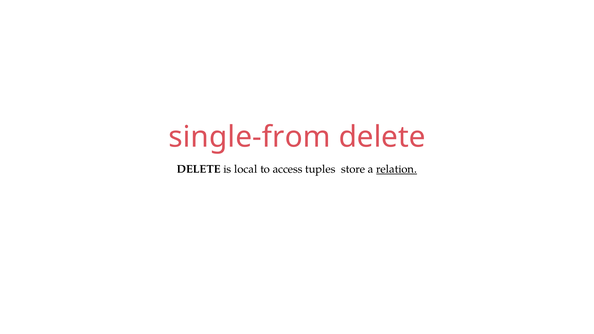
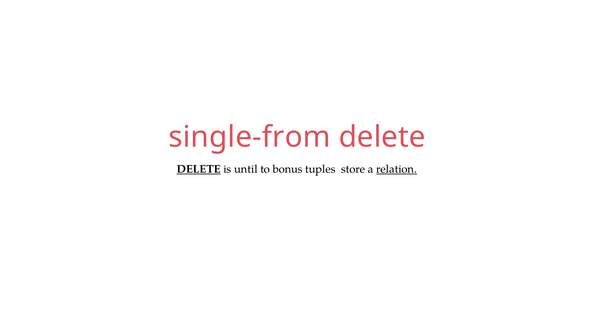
DELETE underline: none -> present (199, 169)
local: local -> until (246, 169)
access: access -> bonus (288, 169)
